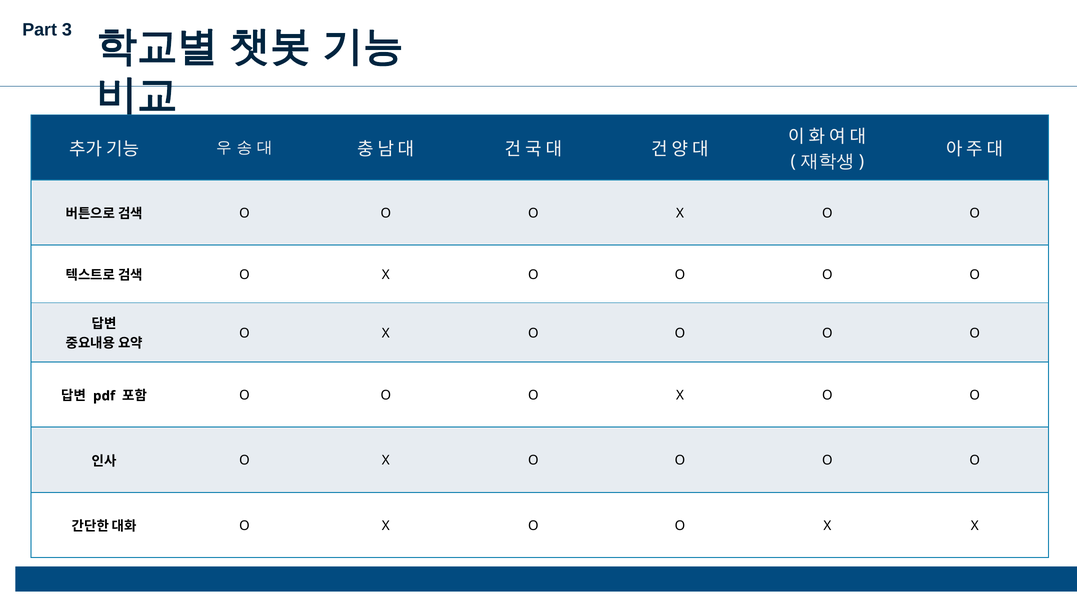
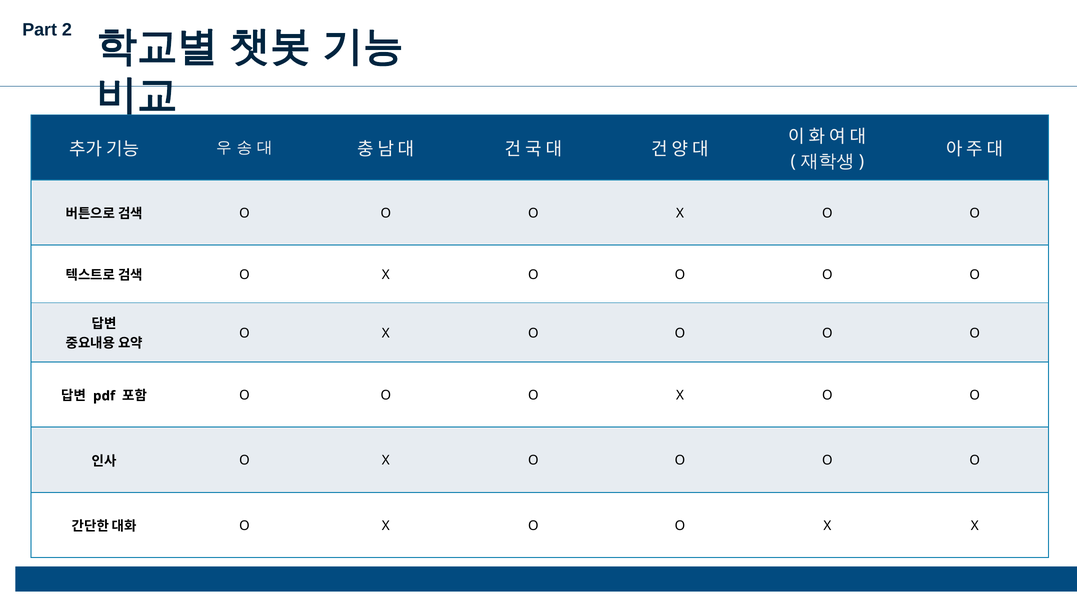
3: 3 -> 2 (67, 30)
